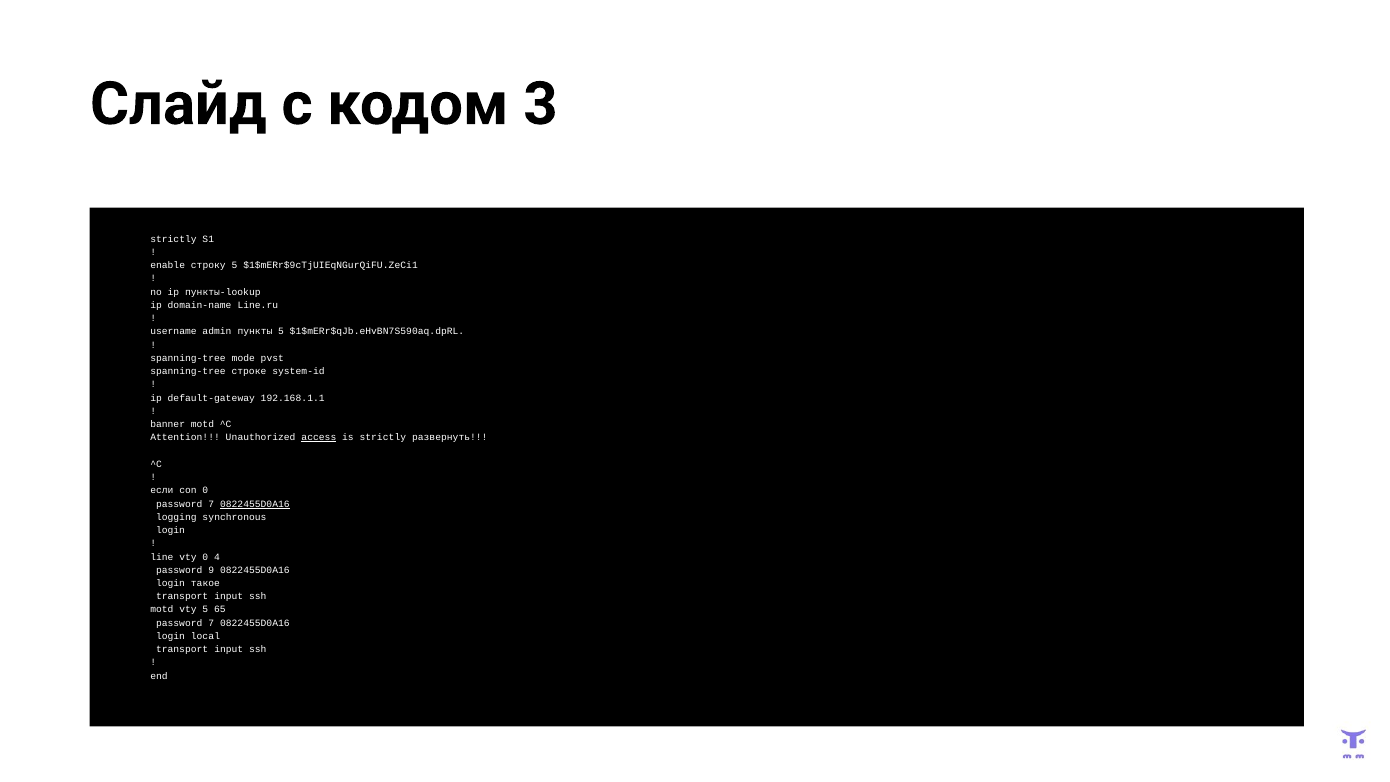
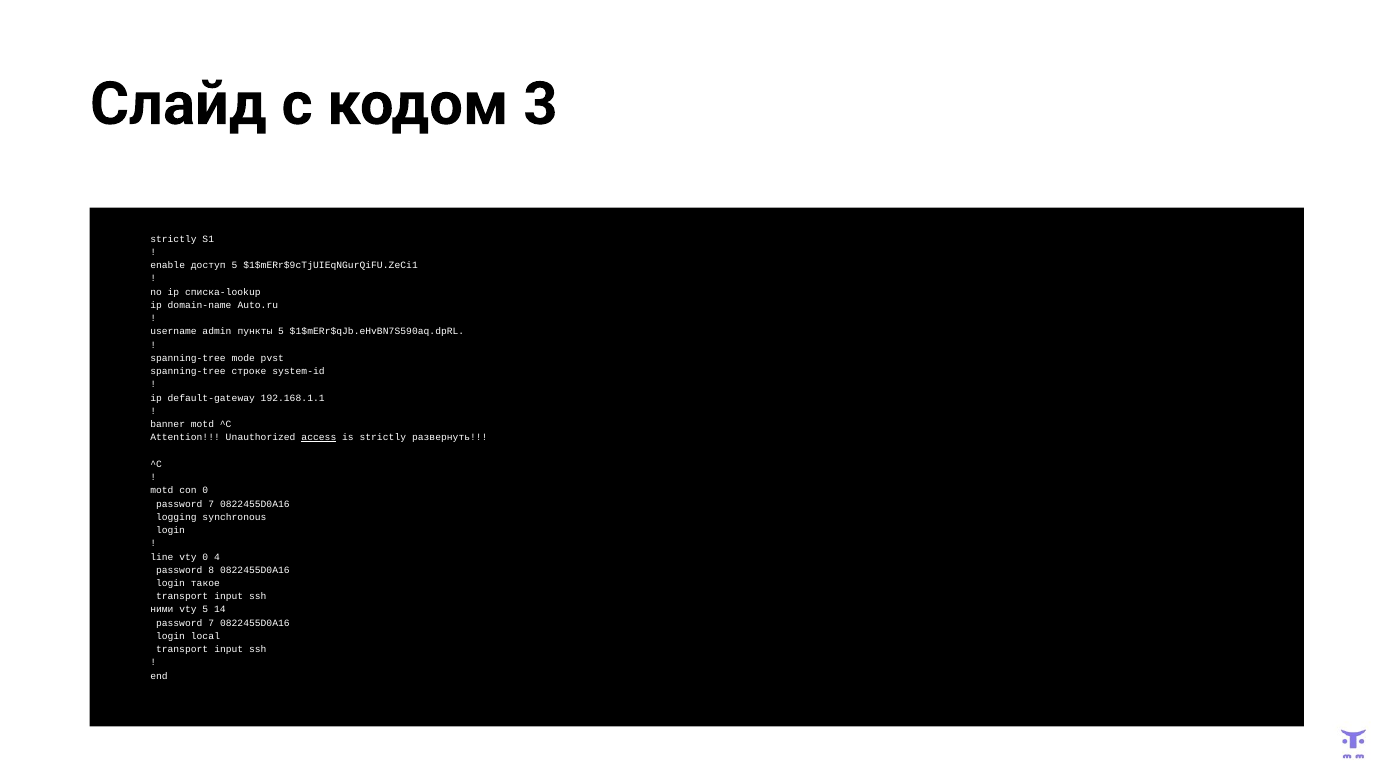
строку: строку -> доступ (208, 265)
пункты-lookup: пункты-lookup -> списка-lookup (223, 292)
Line.ru: Line.ru -> Auto.ru (258, 305)
если: если -> motd (162, 491)
0822455D0A16 underline: present -> none (255, 504)
9: 9 -> 8 (211, 570)
motd: motd -> ними (162, 610)
65: 65 -> 14 (220, 610)
